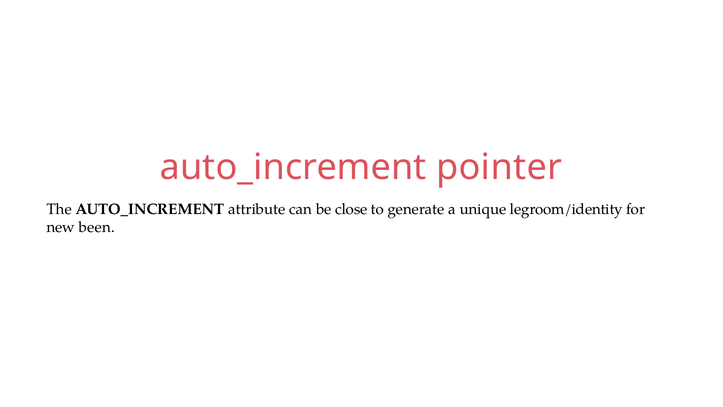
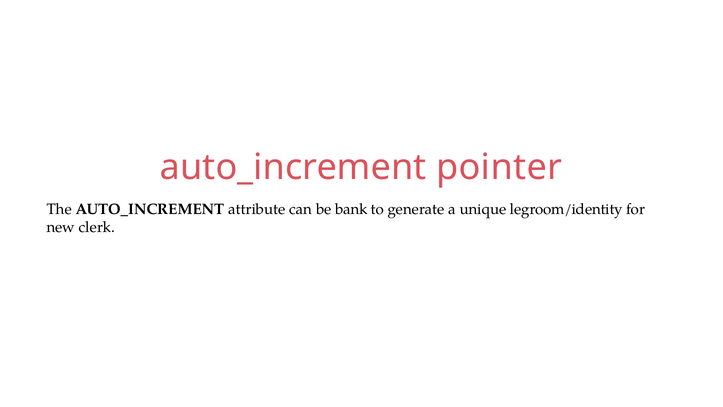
close: close -> bank (351, 209)
been: been -> clerk (97, 227)
